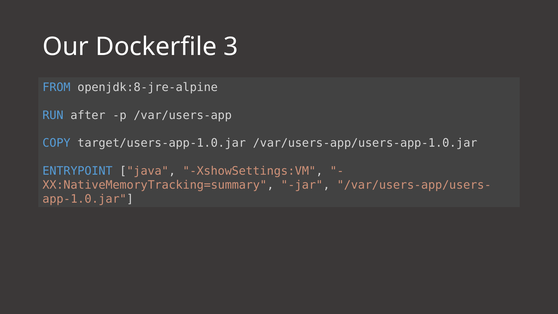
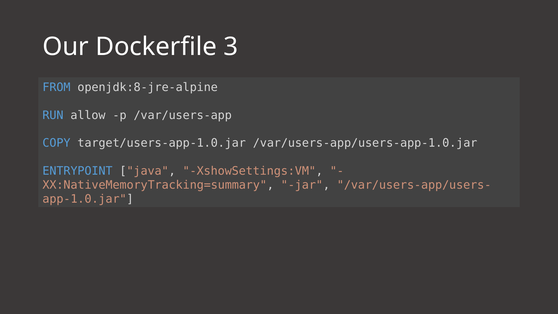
after: after -> allow (88, 115)
